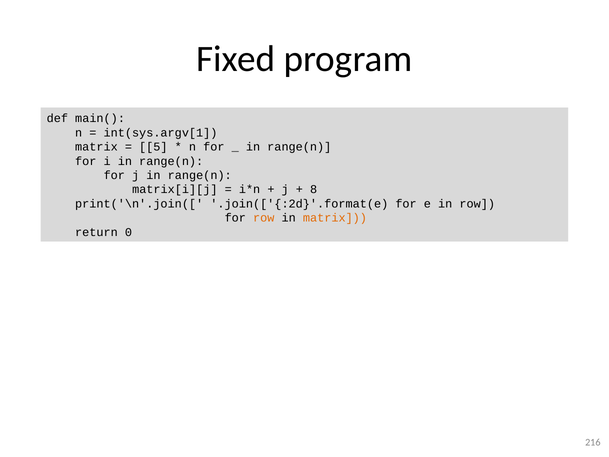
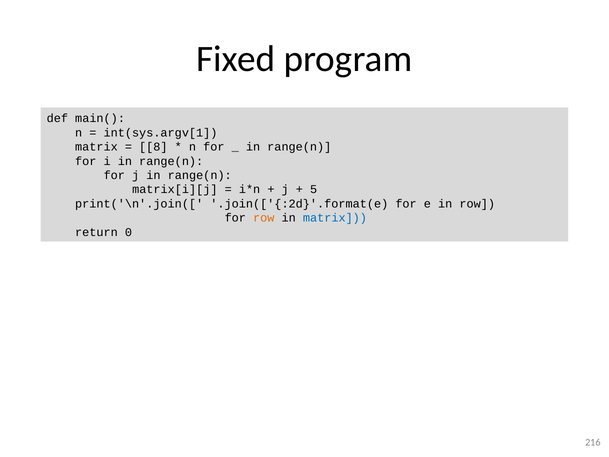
5: 5 -> 8 (153, 147)
8: 8 -> 5 (314, 189)
matrix colour: orange -> blue (335, 218)
